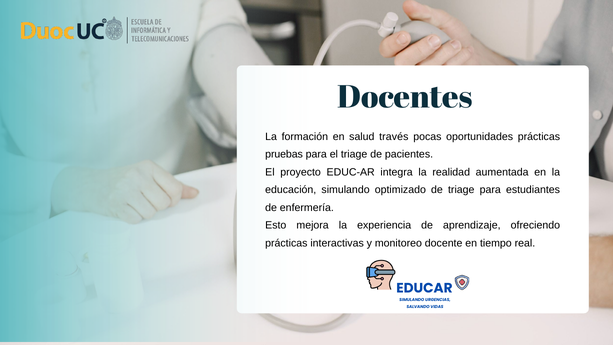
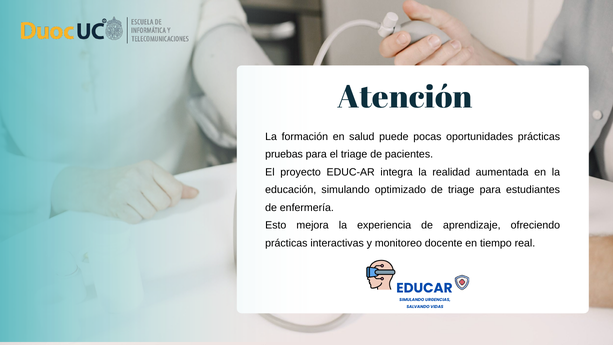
Docentes: Docentes -> Atención (405, 97)
través: través -> puede (394, 136)
